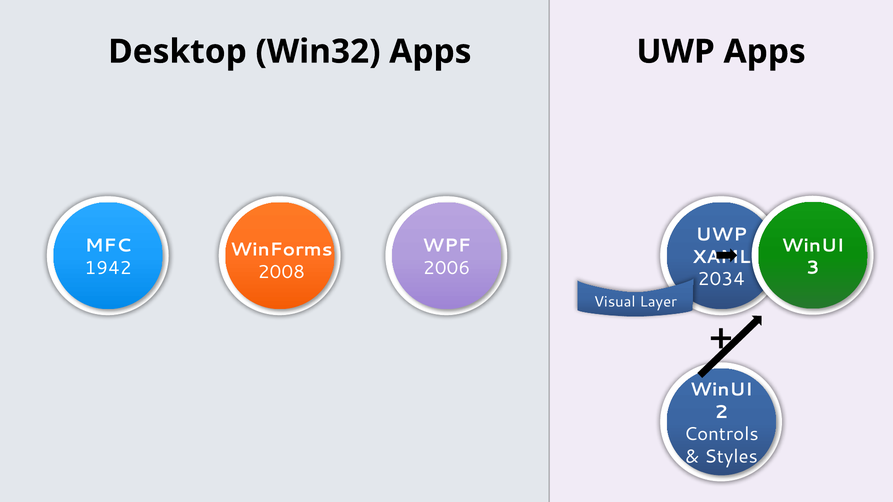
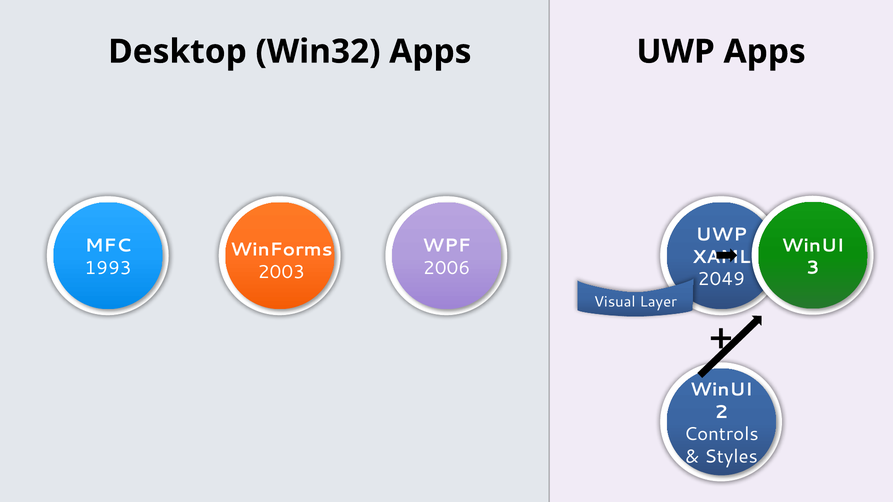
1942: 1942 -> 1993 (108, 268)
2008: 2008 -> 2003 (281, 272)
2034: 2034 -> 2049 (721, 279)
